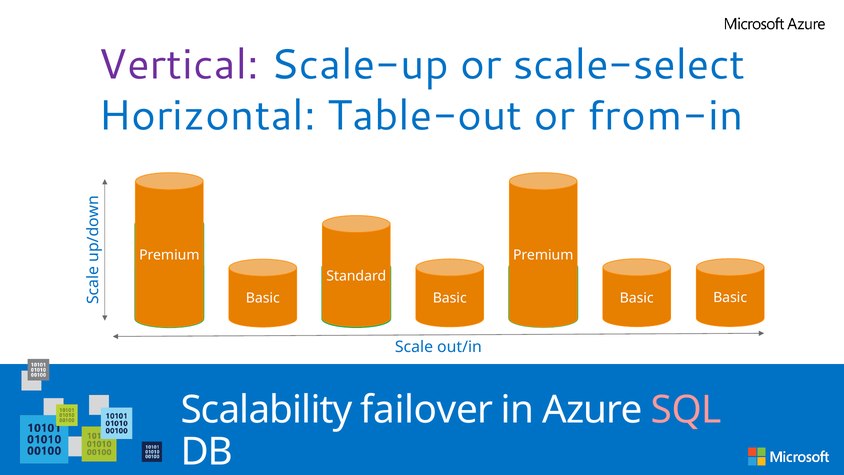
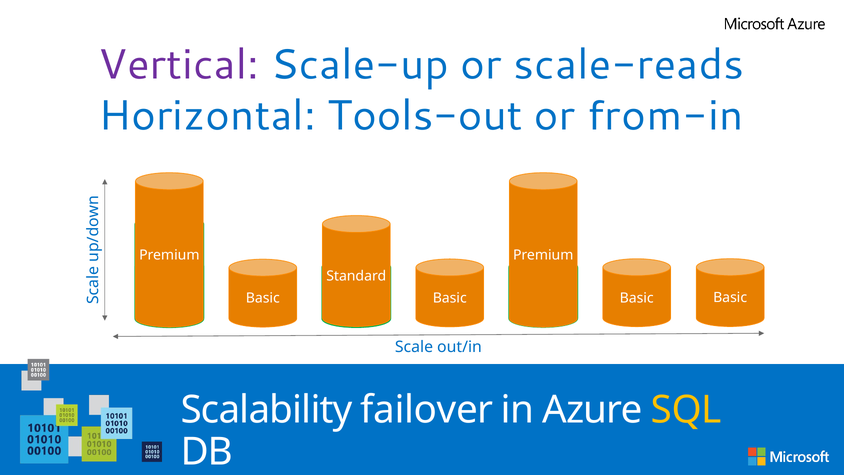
scale-select: scale-select -> scale-reads (629, 65)
Table-out: Table-out -> Tools-out (425, 116)
SQL colour: pink -> yellow (686, 410)
